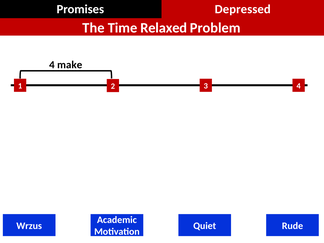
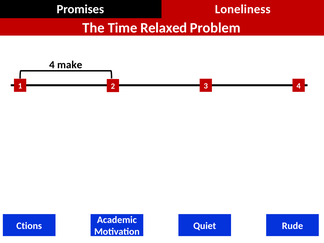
Depressed: Depressed -> Loneliness (243, 9)
Wrzus: Wrzus -> Ctions (29, 226)
